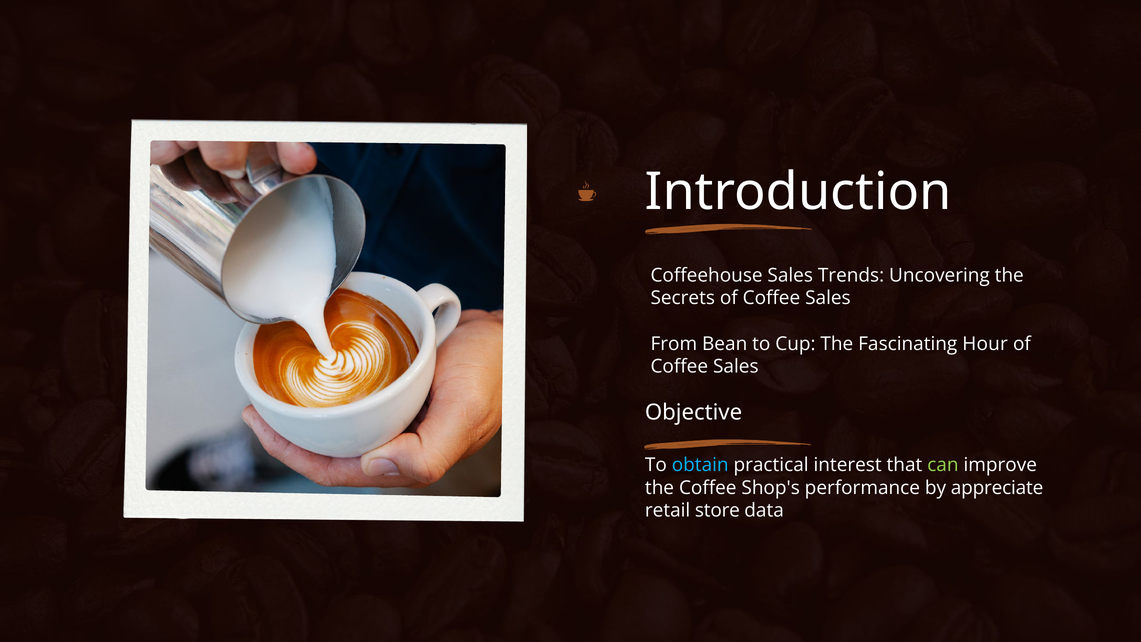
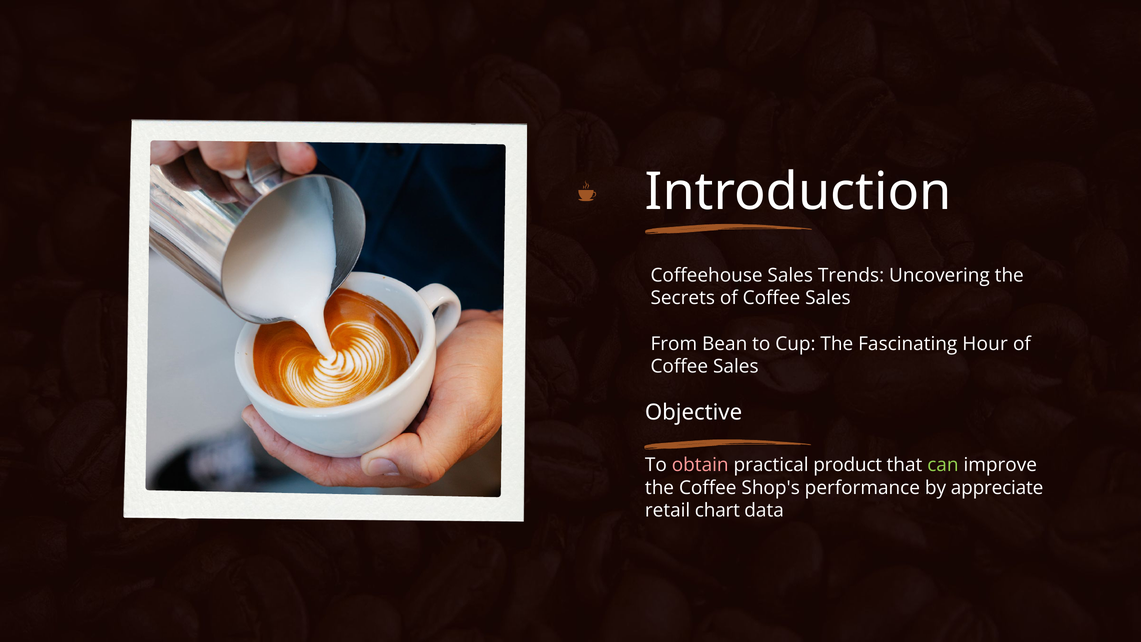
obtain colour: light blue -> pink (700, 465)
interest: interest -> product (848, 465)
store: store -> chart (717, 510)
